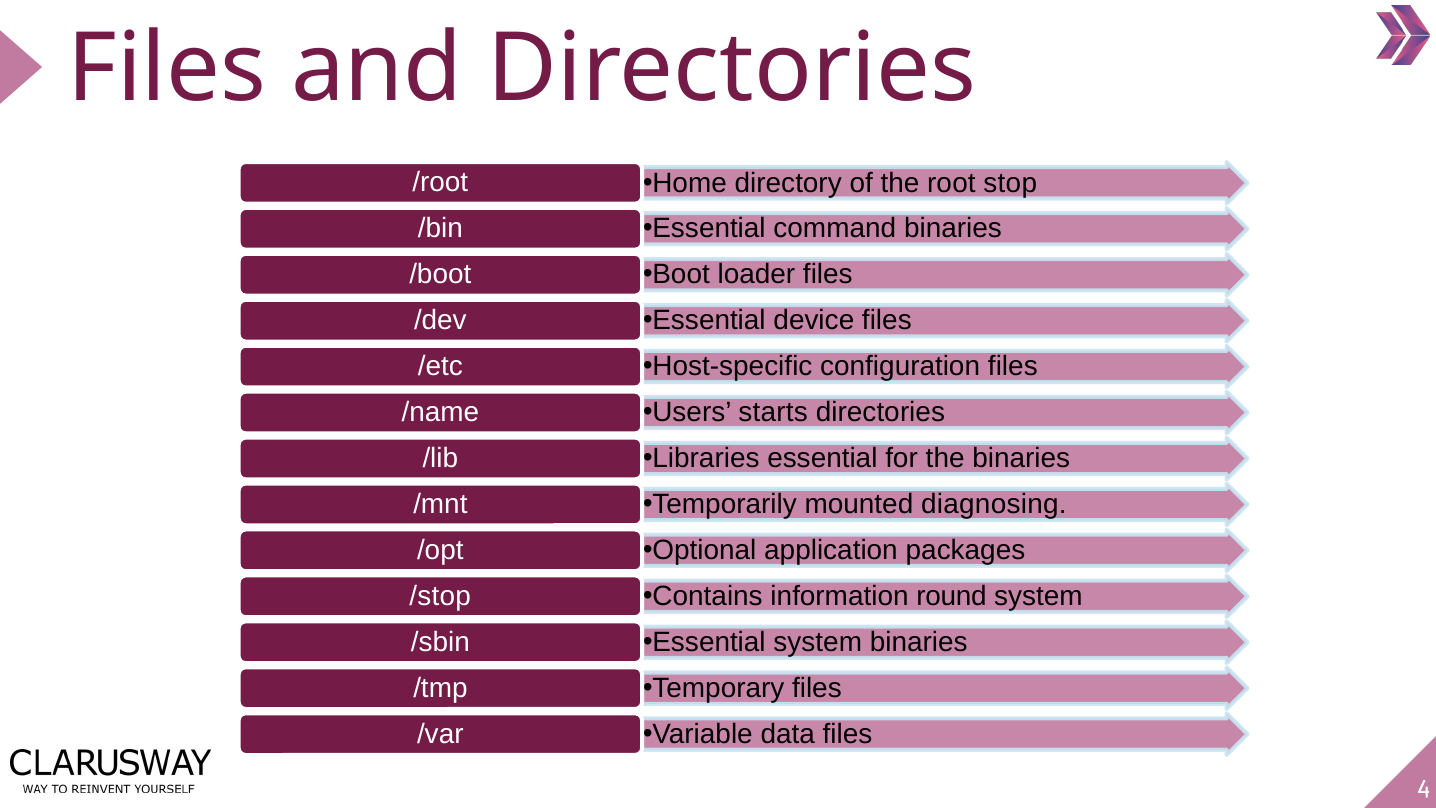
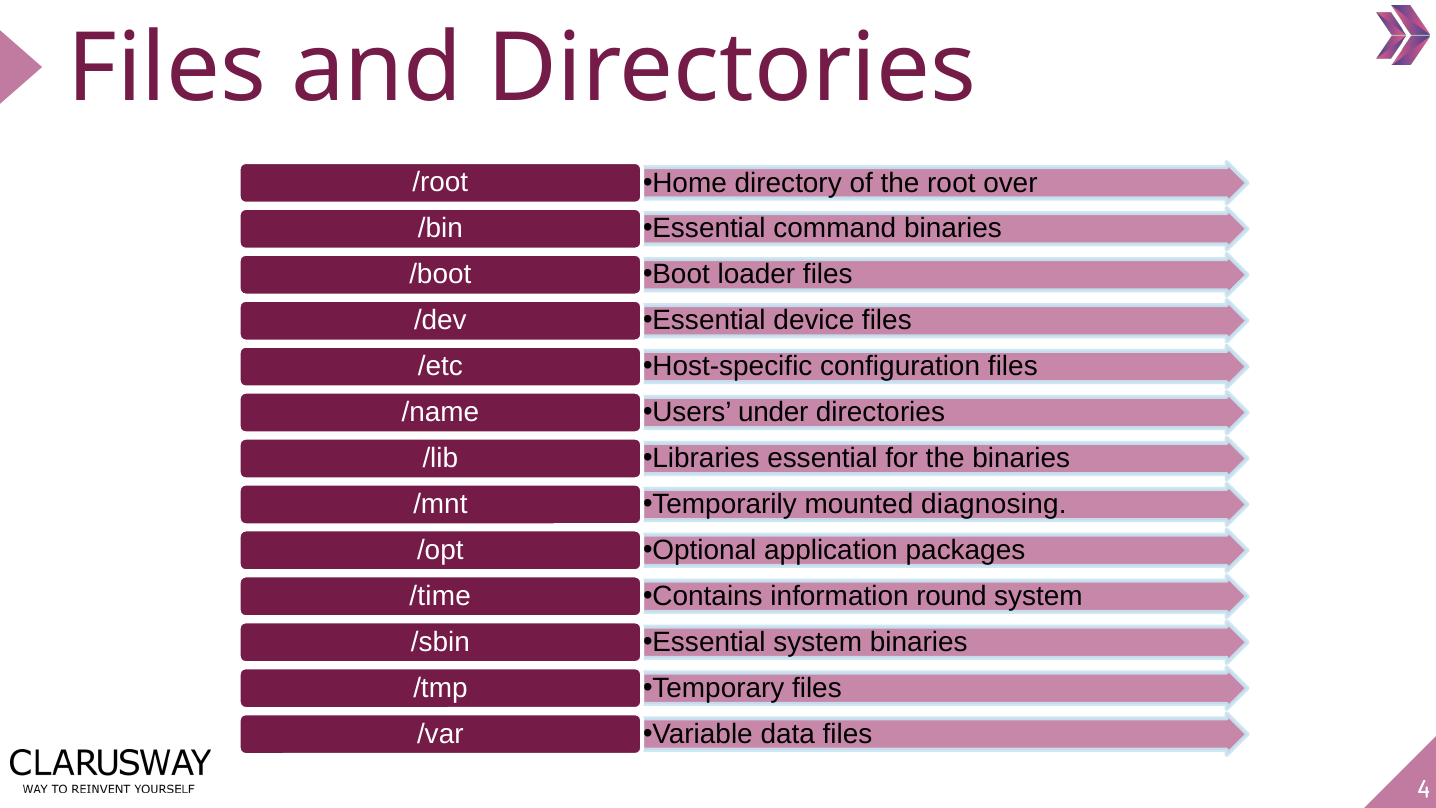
stop: stop -> over (1010, 183)
starts: starts -> under (773, 412)
/stop: /stop -> /time (440, 596)
